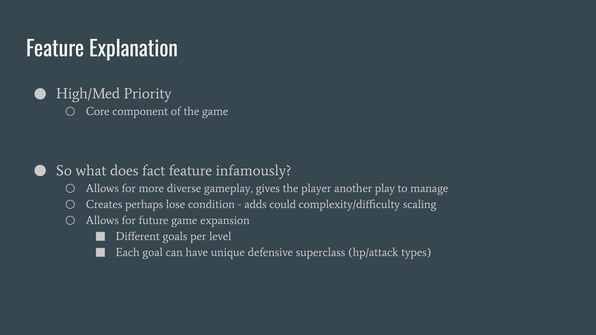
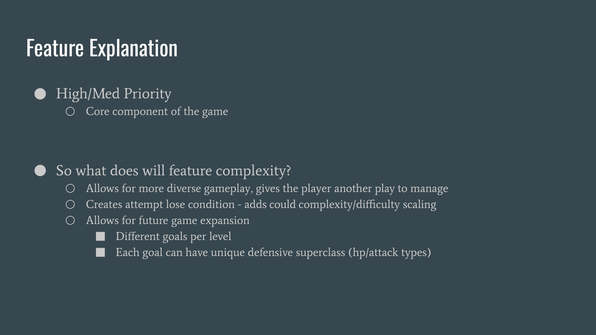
fact: fact -> will (154, 171)
infamously: infamously -> complexity (254, 171)
perhaps: perhaps -> attempt (144, 205)
